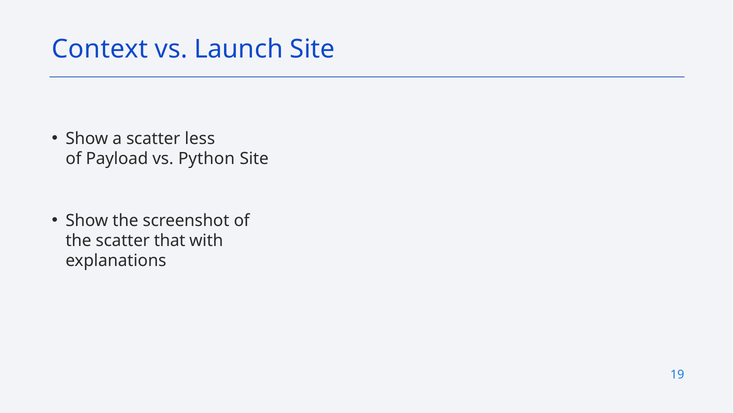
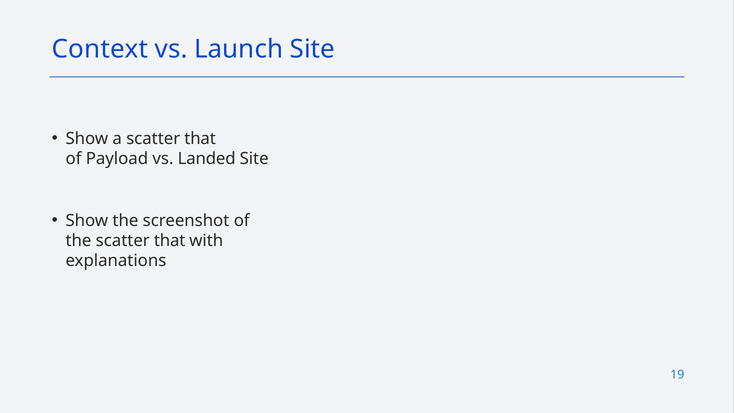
a scatter less: less -> that (200, 139)
Python: Python -> Landed (207, 159)
